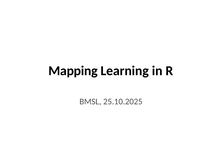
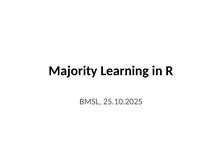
Mapping: Mapping -> Majority (73, 71)
